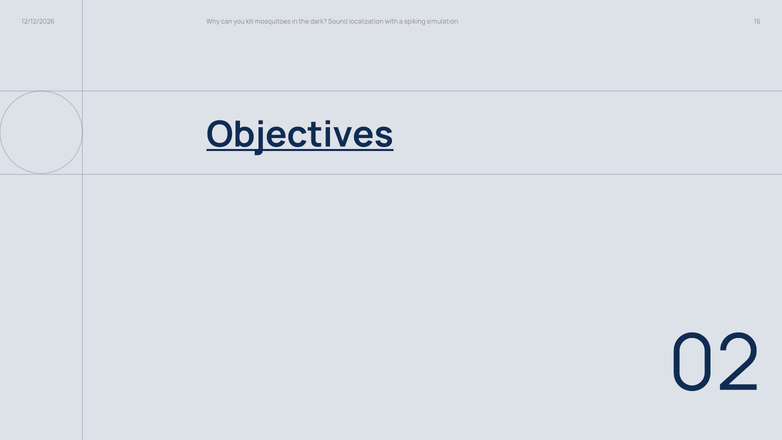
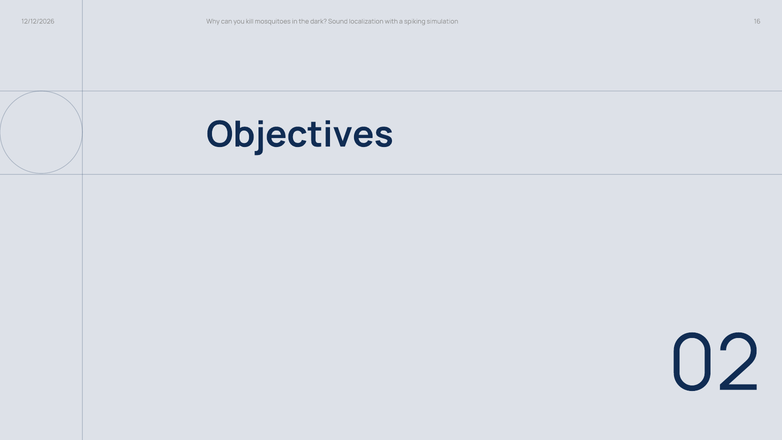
Objectives underline: present -> none (300, 135)
